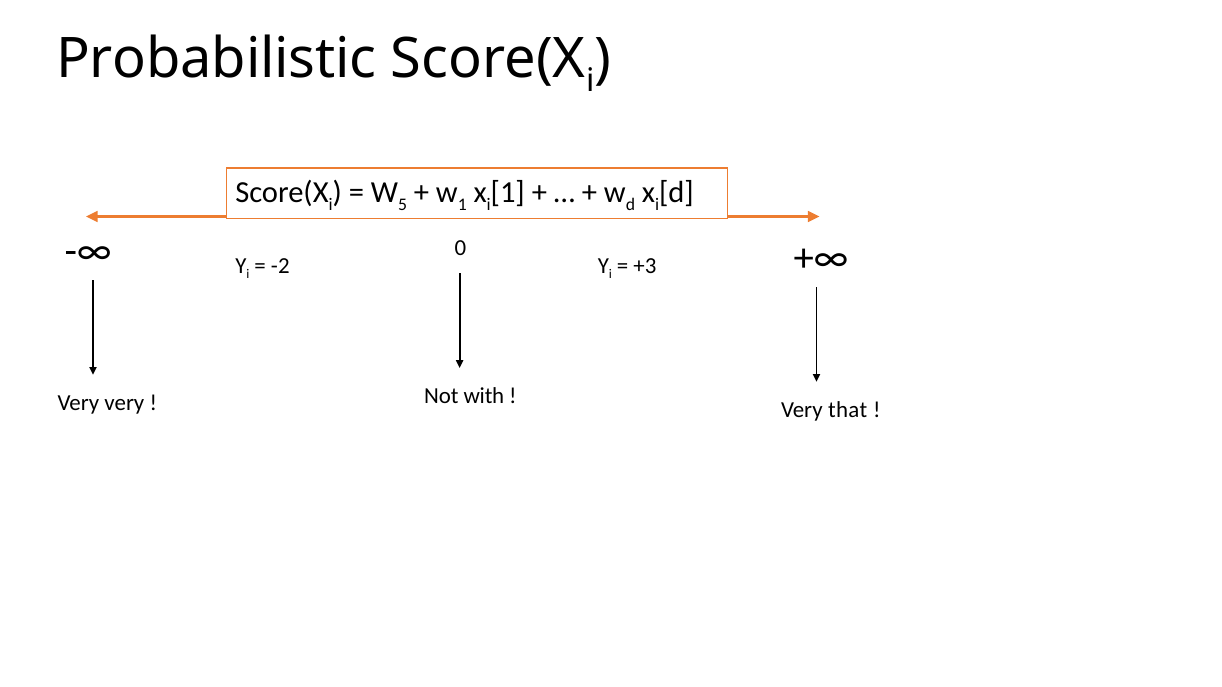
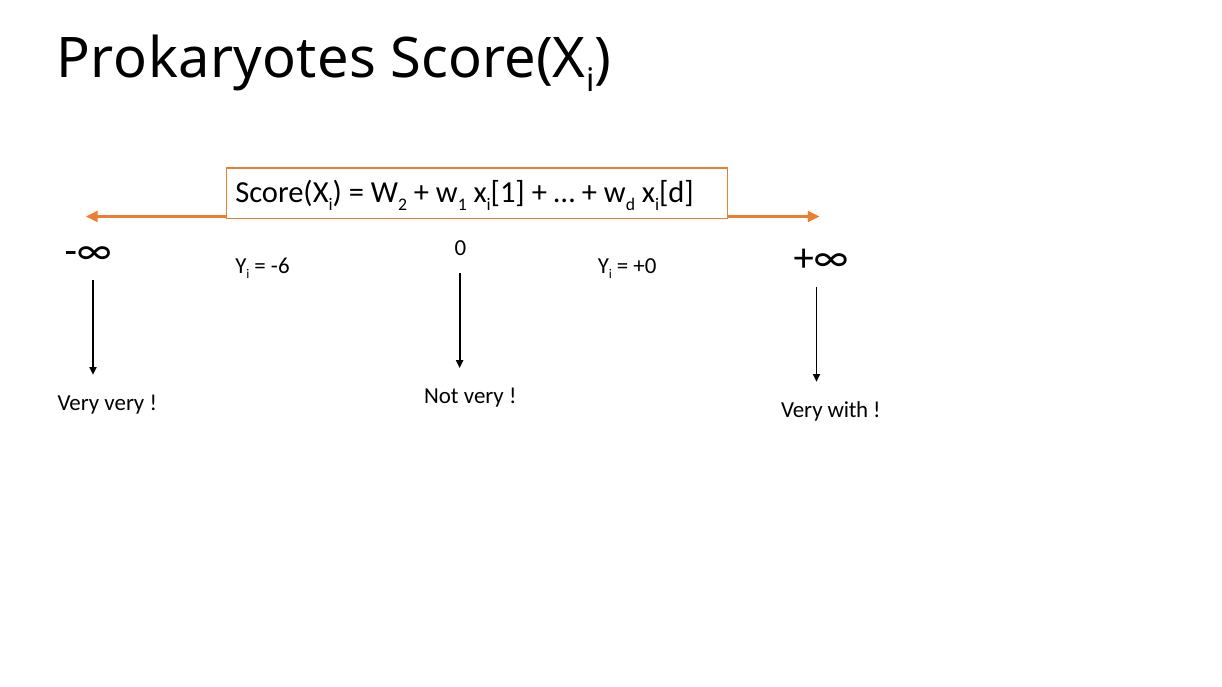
Probabilistic: Probabilistic -> Prokaryotes (216, 59)
5: 5 -> 2 (403, 205)
-2: -2 -> -6 (280, 266)
+3: +3 -> +0 (645, 266)
Not with: with -> very (484, 396)
that: that -> with (848, 410)
